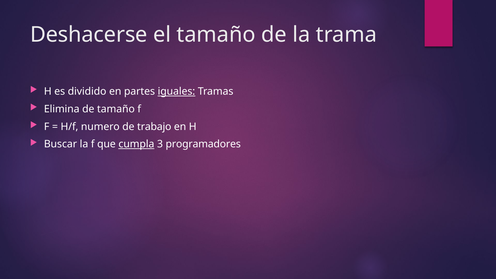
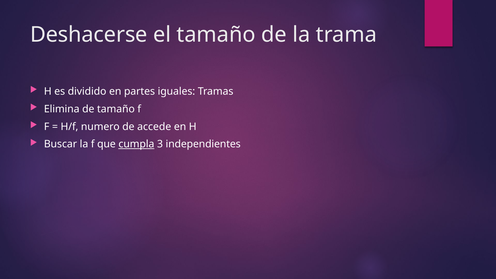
iguales underline: present -> none (176, 91)
trabajo: trabajo -> accede (154, 127)
programadores: programadores -> independientes (203, 144)
